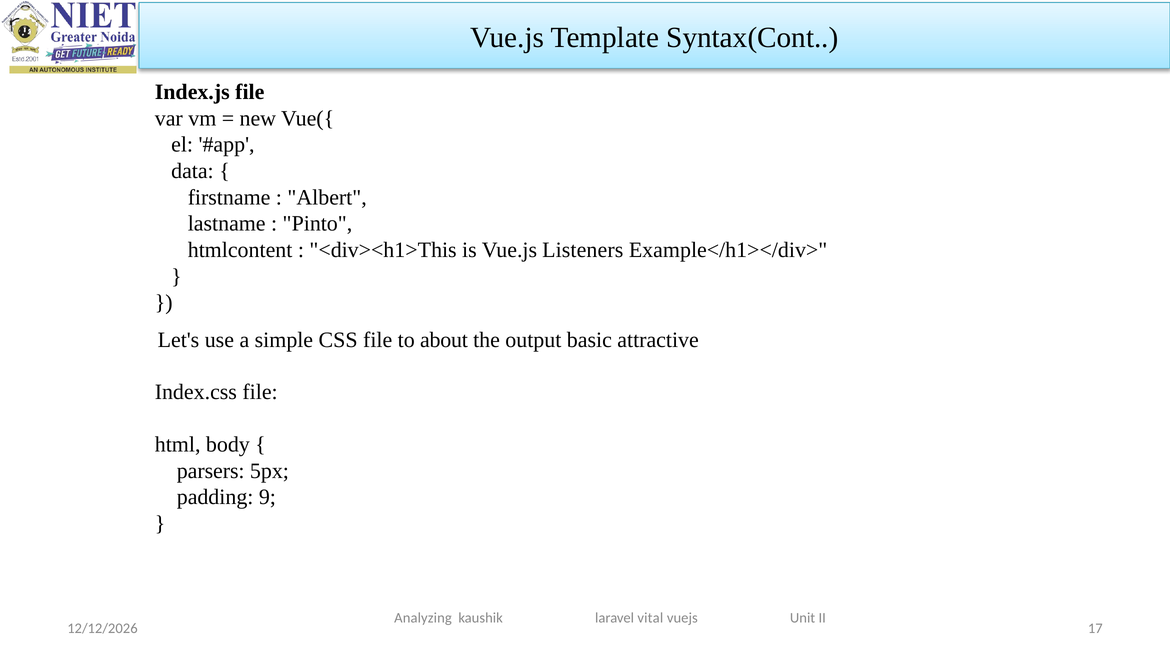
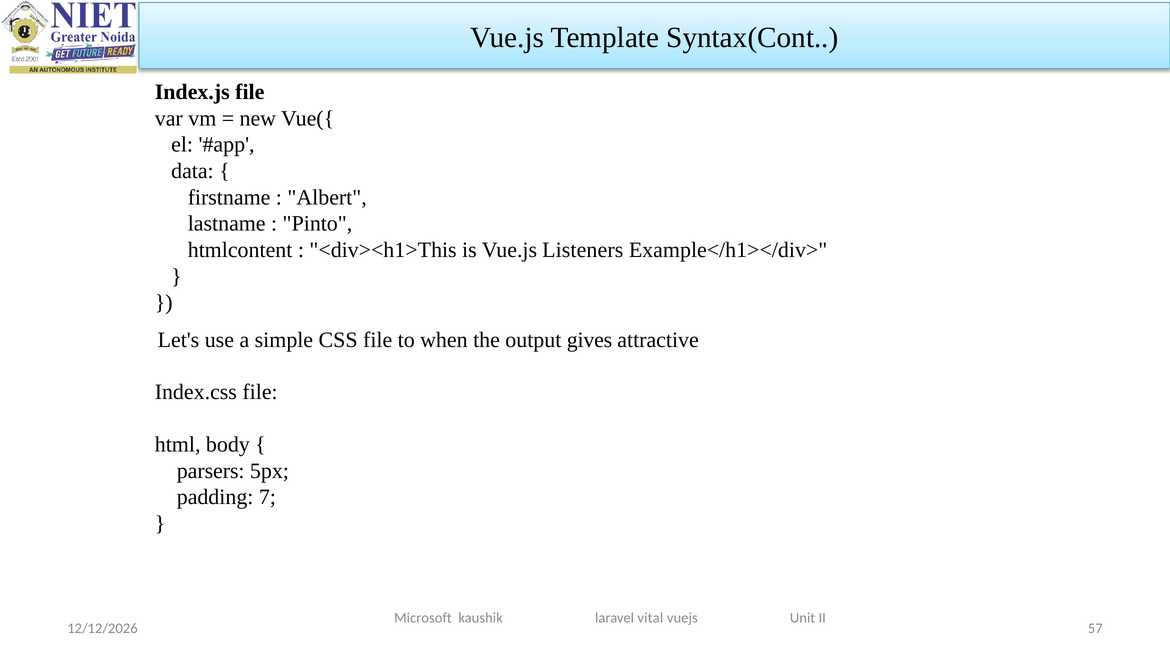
about: about -> when (444, 340)
basic: basic -> gives (589, 340)
9: 9 -> 7 (267, 497)
Analyzing: Analyzing -> Microsoft (423, 618)
17: 17 -> 57 (1095, 628)
